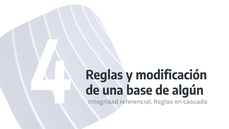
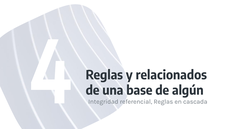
modificación: modificación -> relacionados (171, 75)
